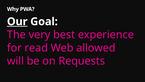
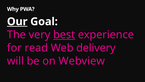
best underline: none -> present (64, 35)
allowed: allowed -> delivery (96, 48)
Requests: Requests -> Webview (82, 61)
